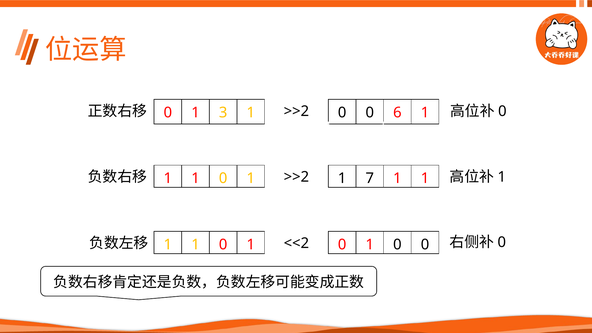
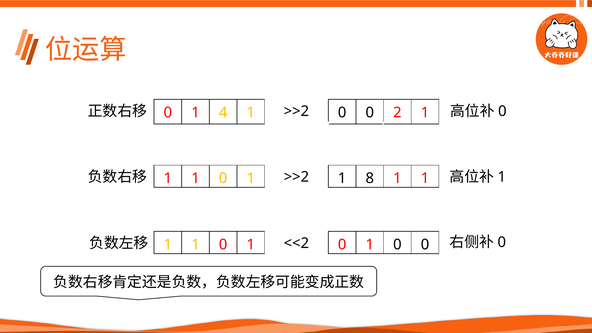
3: 3 -> 4 (223, 113)
6: 6 -> 2 (397, 113)
7: 7 -> 8 (370, 178)
